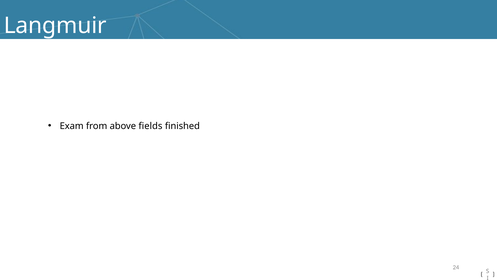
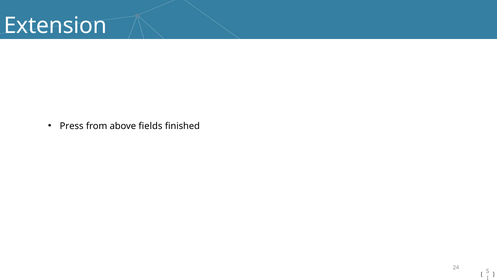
Langmuir: Langmuir -> Extension (55, 26)
Exam: Exam -> Press (72, 126)
